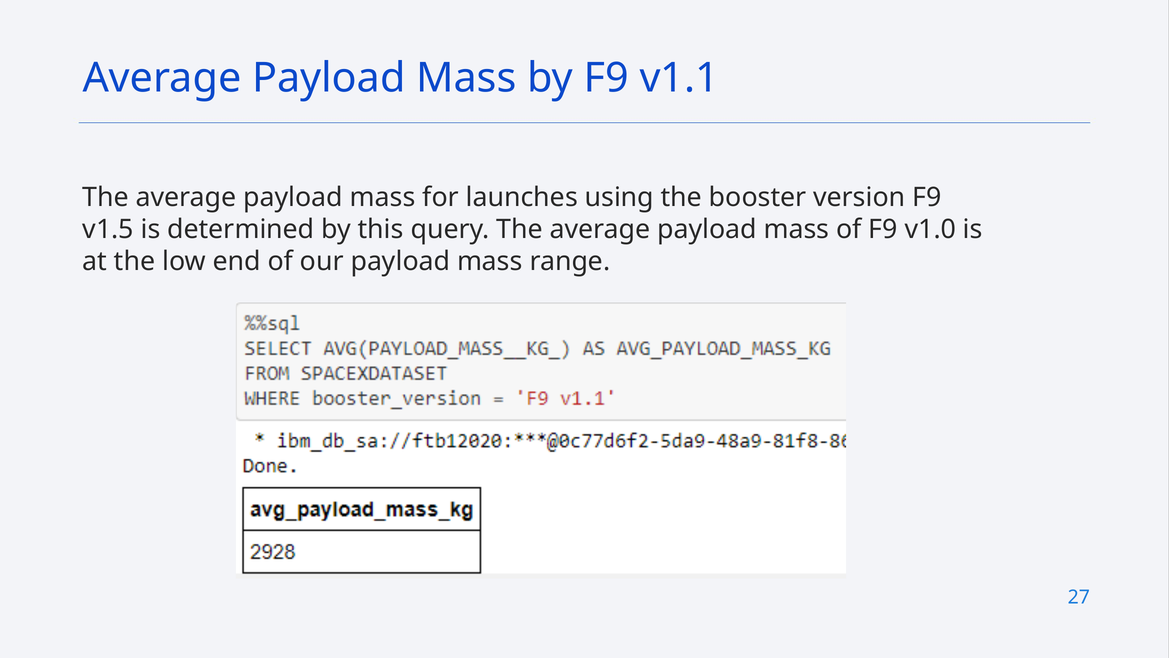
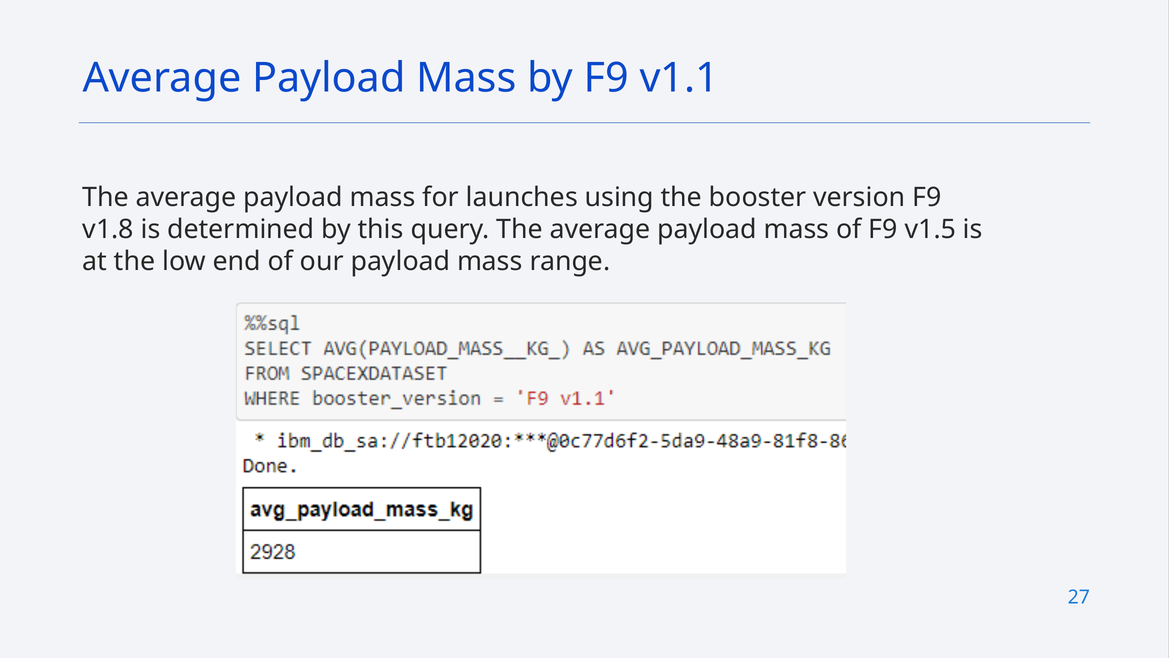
v1.5: v1.5 -> v1.8 (108, 229)
v1.0: v1.0 -> v1.5 (930, 229)
